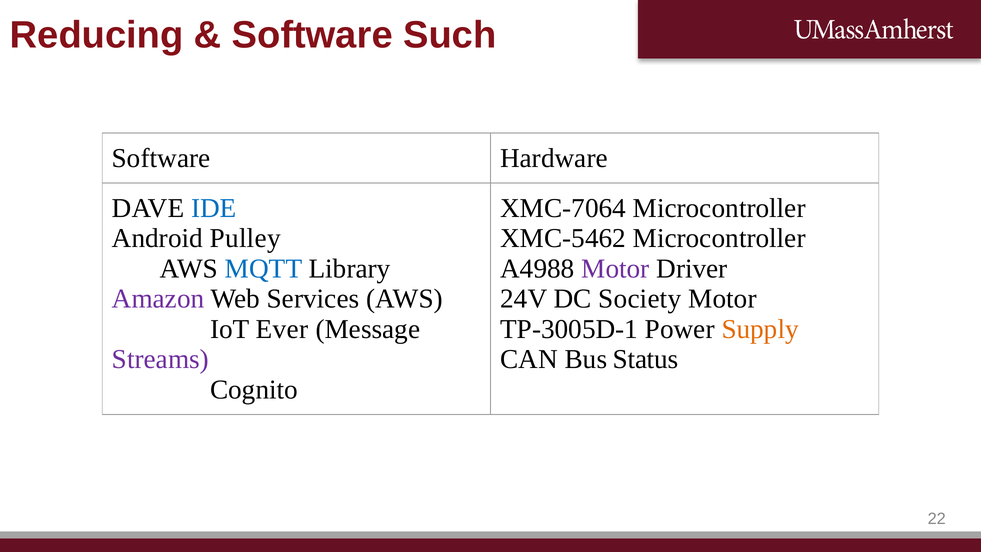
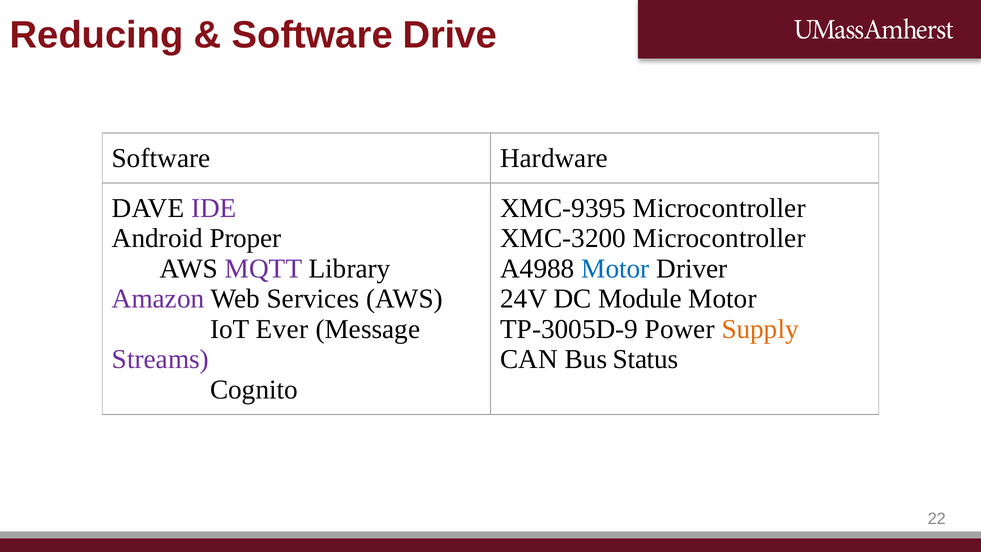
Such: Such -> Drive (450, 35)
IDE colour: blue -> purple (214, 208)
XMC-7064: XMC-7064 -> XMC-9395 (563, 208)
Pulley: Pulley -> Proper (245, 238)
XMC-5462: XMC-5462 -> XMC-3200 (563, 238)
MQTT colour: blue -> purple (264, 269)
Motor colour: purple -> blue (615, 269)
Society: Society -> Module (640, 299)
TP-3005D-1: TP-3005D-1 -> TP-3005D-9 (569, 329)
